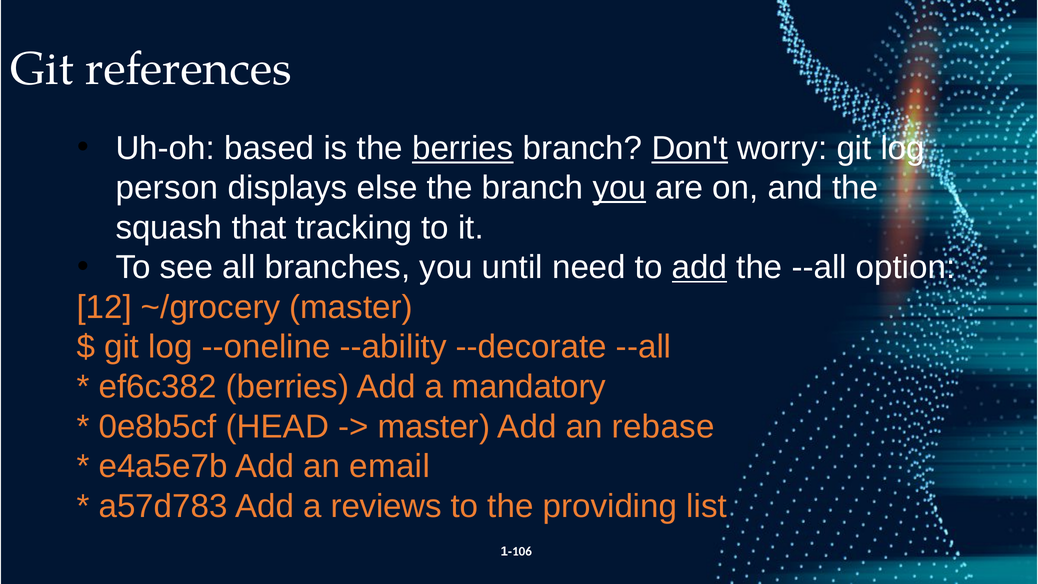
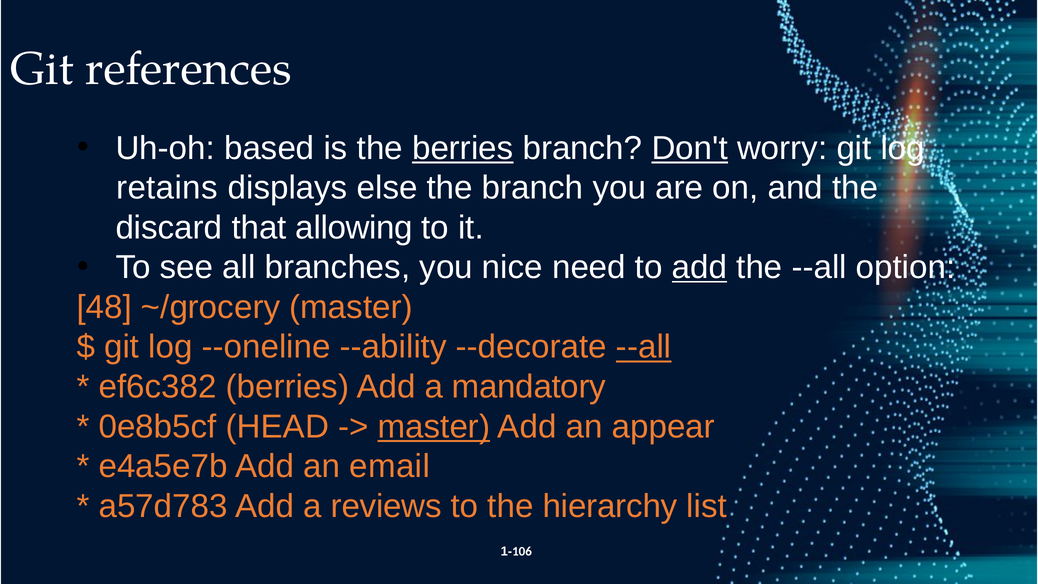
person: person -> retains (167, 188)
you underline: present -> none (619, 188)
squash: squash -> discard (169, 228)
tracking: tracking -> allowing (354, 228)
until: until -> nice (512, 267)
12: 12 -> 48 (104, 307)
--all underline: none -> present (644, 347)
master underline: none -> present (434, 426)
rebase: rebase -> appear (663, 426)
providing: providing -> hierarchy (610, 506)
